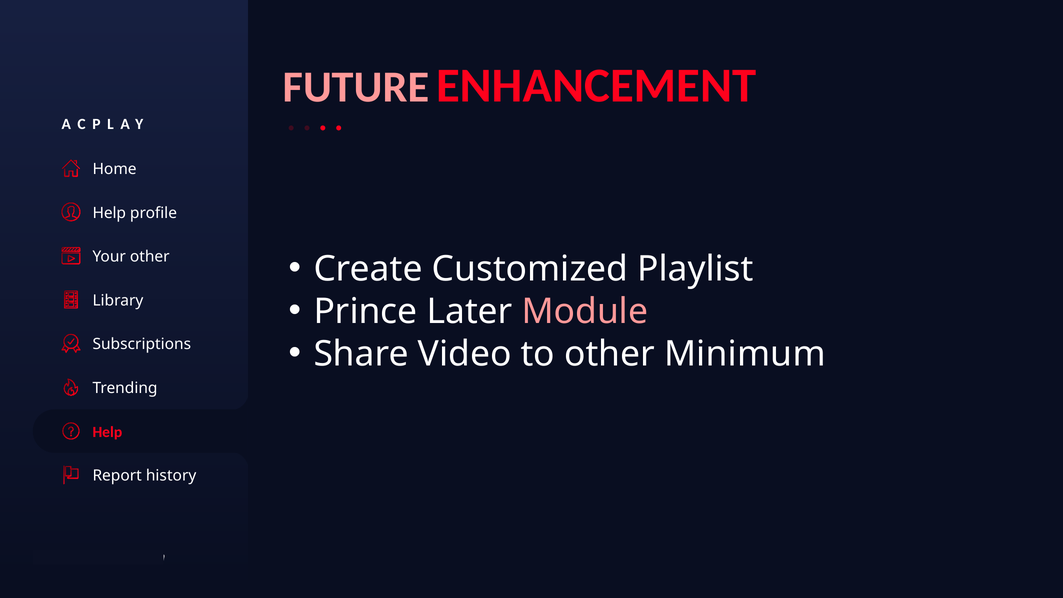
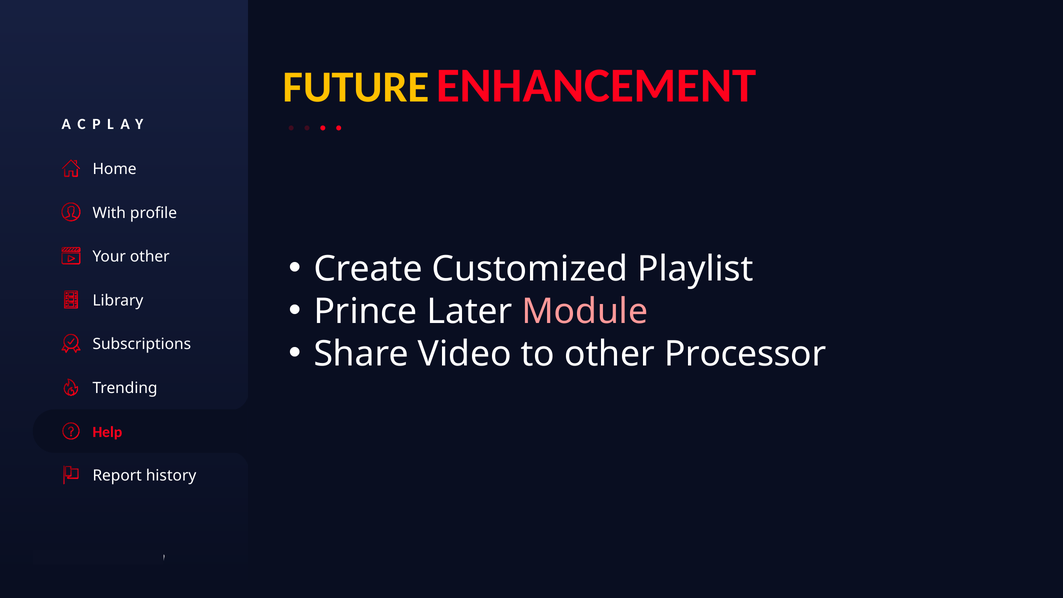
FUTURE colour: pink -> yellow (356, 87)
Help: Help -> With (109, 213)
Minimum: Minimum -> Processor (745, 354)
